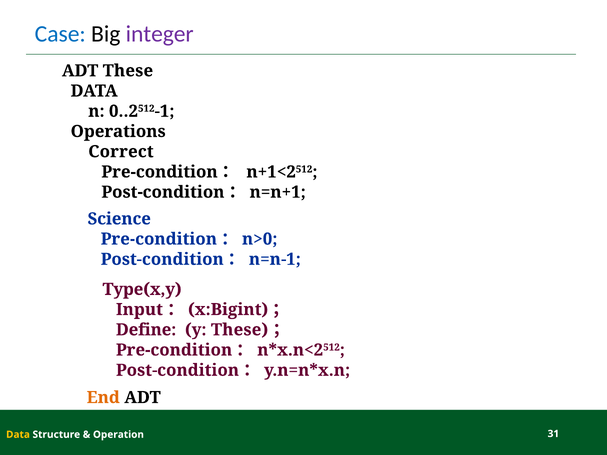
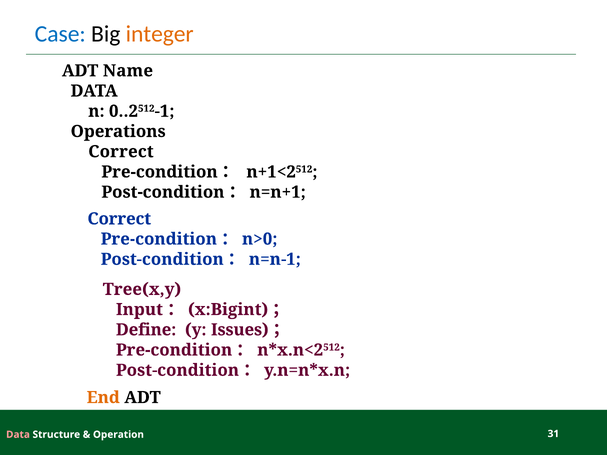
integer colour: purple -> orange (160, 34)
ADT These: These -> Name (128, 71)
Science: Science -> Correct (119, 219)
Type(x,y: Type(x,y -> Tree(x,y (142, 289)
y These: These -> Issues (240, 330)
Data colour: yellow -> pink (18, 435)
